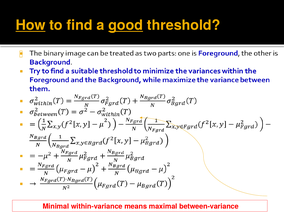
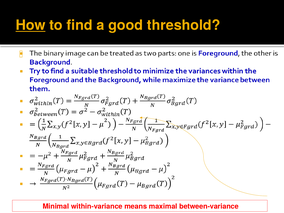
good underline: present -> none (126, 25)
